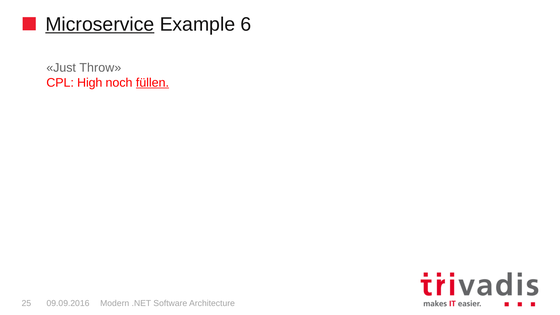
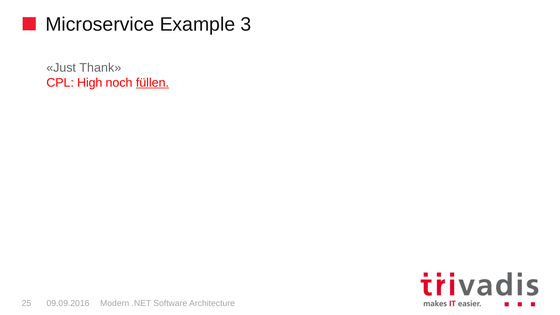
Microservice underline: present -> none (100, 25)
6: 6 -> 3 (246, 25)
Throw: Throw -> Thank (100, 68)
